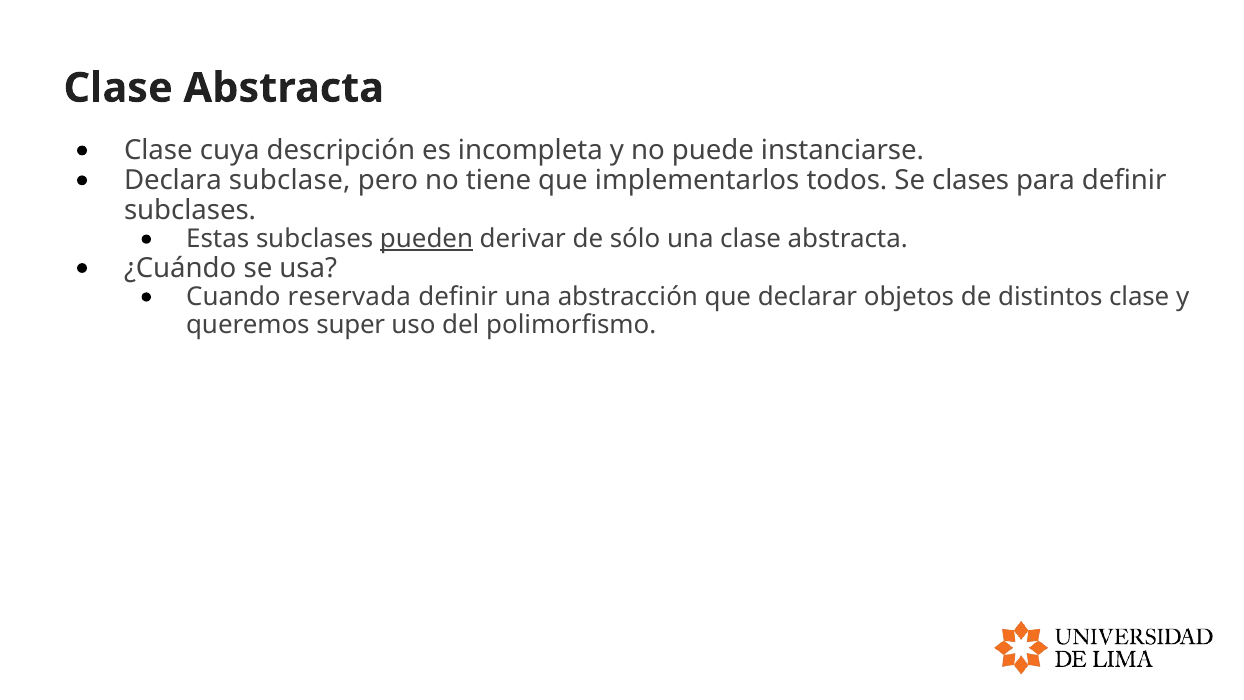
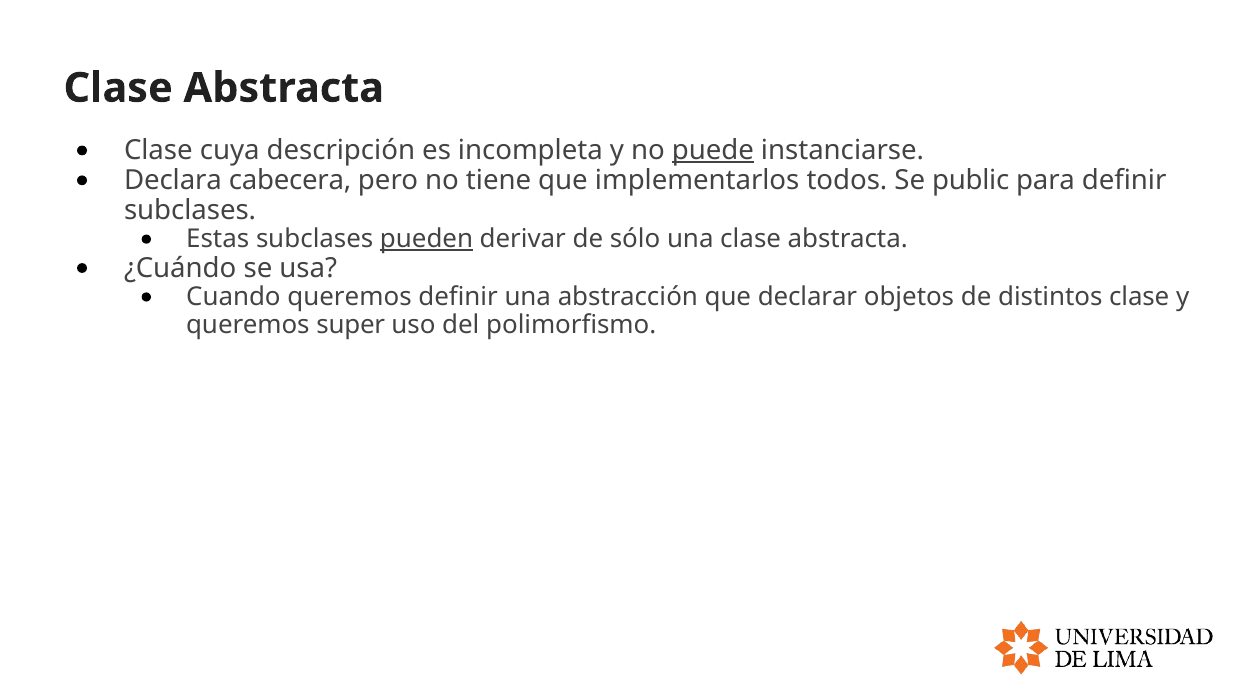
puede underline: none -> present (713, 150)
subclase: subclase -> cabecera (290, 180)
clases: clases -> public (971, 180)
Cuando reservada: reservada -> queremos (349, 297)
